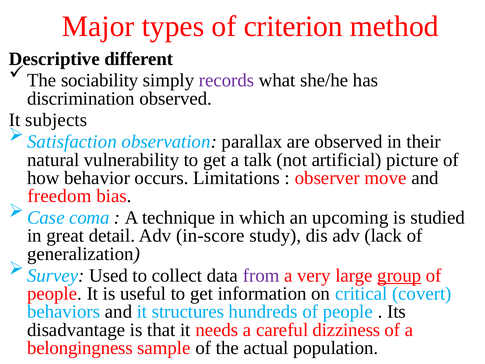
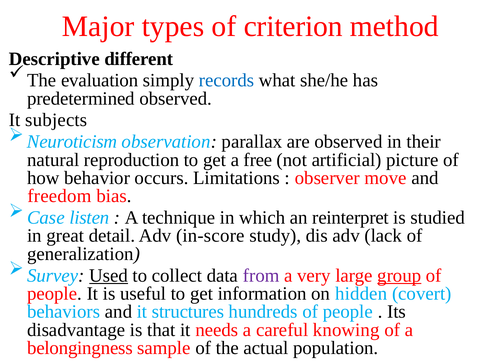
sociability: sociability -> evaluation (100, 80)
records colour: purple -> blue (227, 80)
discrimination: discrimination -> predetermined (81, 98)
Satisfaction: Satisfaction -> Neuroticism (72, 142)
vulnerability: vulnerability -> reproduction (132, 160)
talk: talk -> free (258, 160)
coma: coma -> listen (89, 217)
upcoming: upcoming -> reinterpret (351, 217)
Used underline: none -> present (109, 275)
critical: critical -> hidden (361, 293)
dizziness: dizziness -> knowing (346, 330)
